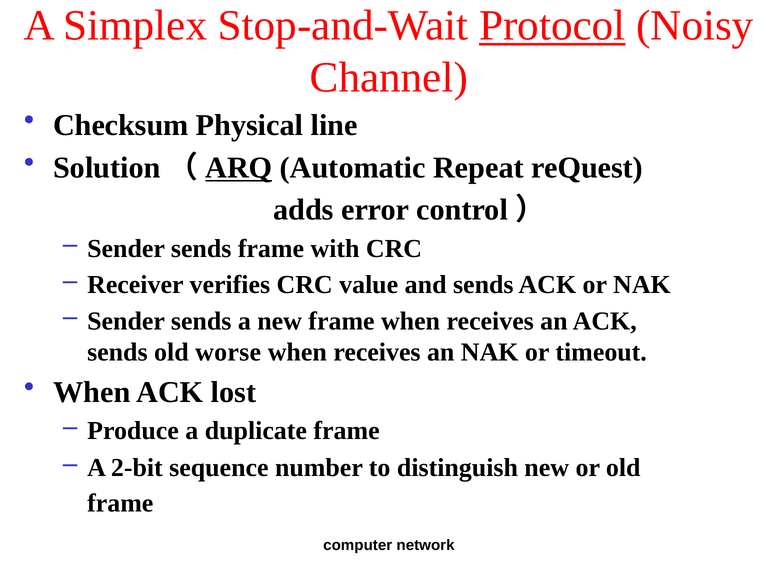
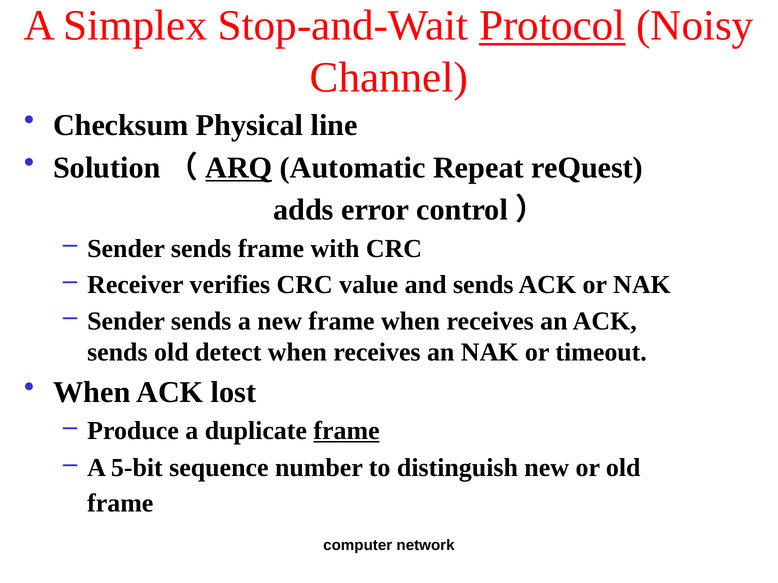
worse: worse -> detect (228, 352)
frame underline: none -> present (347, 431)
2-bit: 2-bit -> 5-bit (137, 468)
